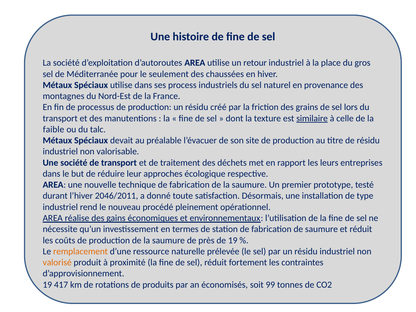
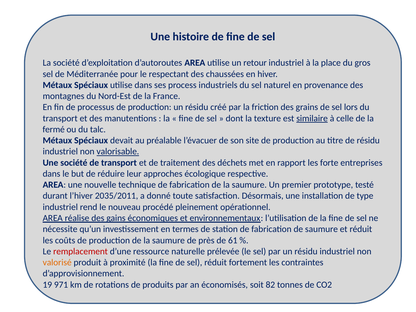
seulement: seulement -> respectant (169, 74)
faible: faible -> fermé (54, 129)
valorisable underline: none -> present (118, 152)
leurs: leurs -> forte (329, 163)
2046/2011: 2046/2011 -> 2035/2011 (117, 196)
de 19: 19 -> 61 (233, 240)
remplacement colour: orange -> red (81, 251)
417: 417 -> 971 (61, 285)
99: 99 -> 82 (270, 285)
